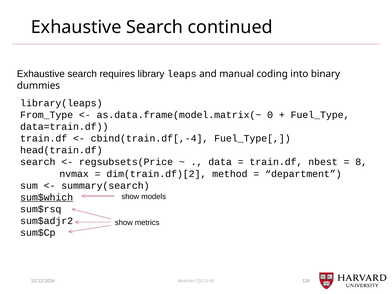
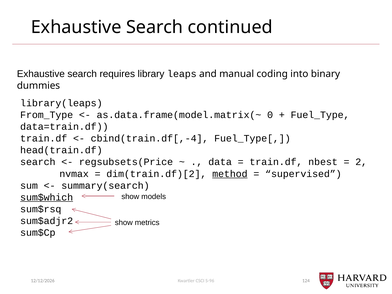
8: 8 -> 2 (361, 162)
method underline: none -> present (230, 174)
department: department -> supervised (303, 174)
